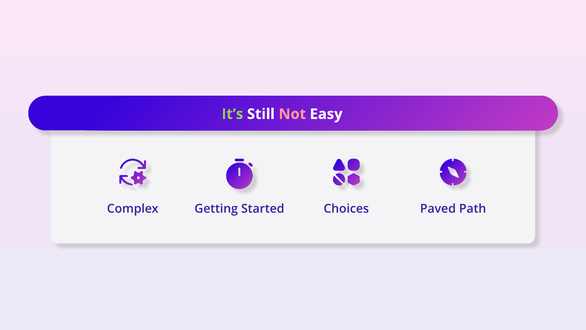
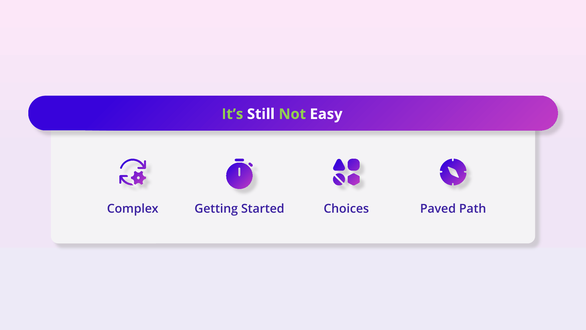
Not colour: pink -> light green (292, 114)
